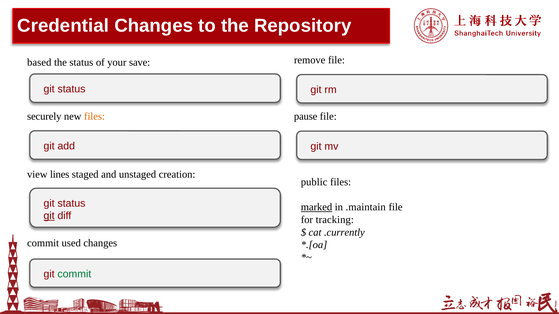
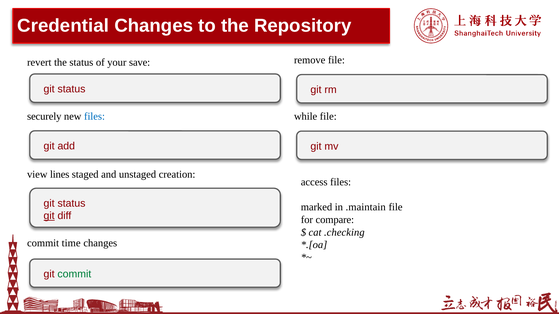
based: based -> revert (39, 62)
files colour: orange -> blue (94, 117)
pause: pause -> while (306, 117)
public: public -> access (314, 182)
marked underline: present -> none (317, 207)
tracking: tracking -> compare (335, 220)
.currently: .currently -> .checking (344, 233)
used: used -> time (71, 244)
